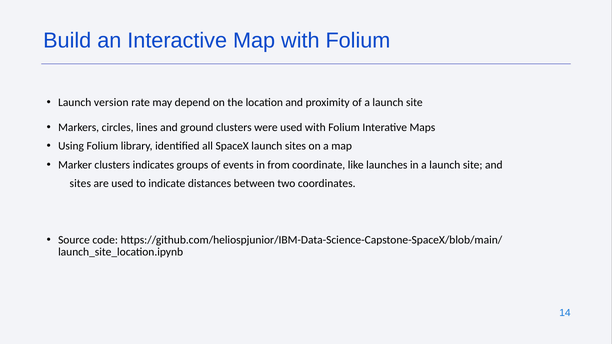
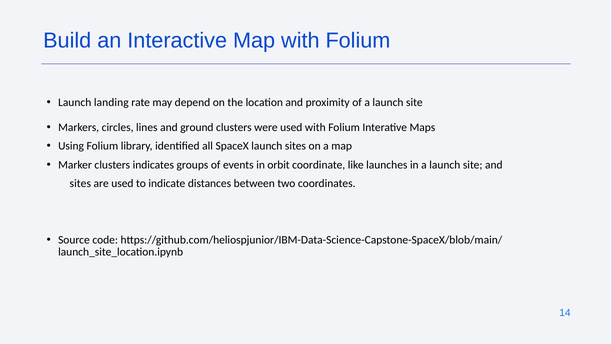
version: version -> landing (111, 103)
from: from -> orbit (279, 165)
